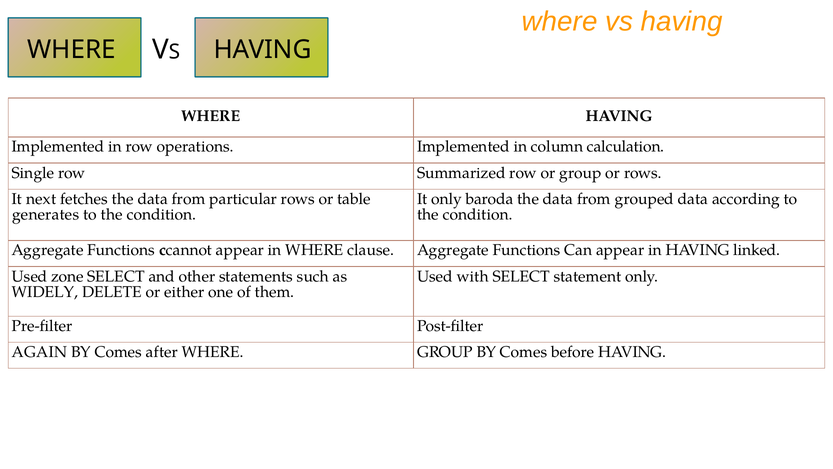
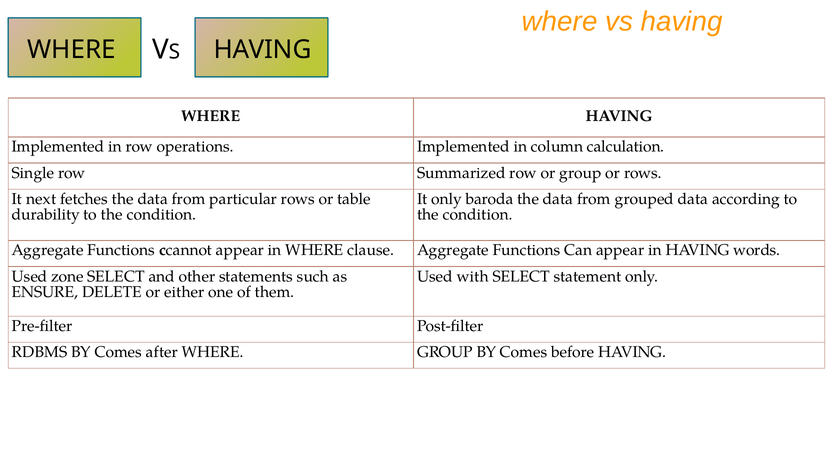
generates: generates -> durability (46, 215)
linked: linked -> words (757, 250)
WIDELY: WIDELY -> ENSURE (45, 292)
AGAIN: AGAIN -> RDBMS (40, 352)
